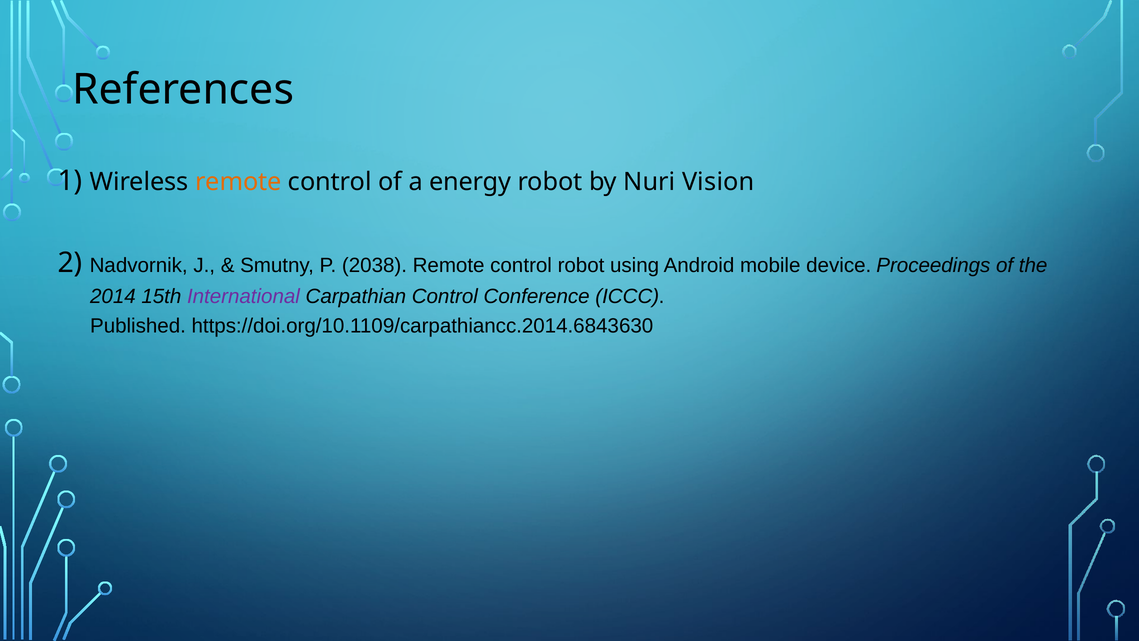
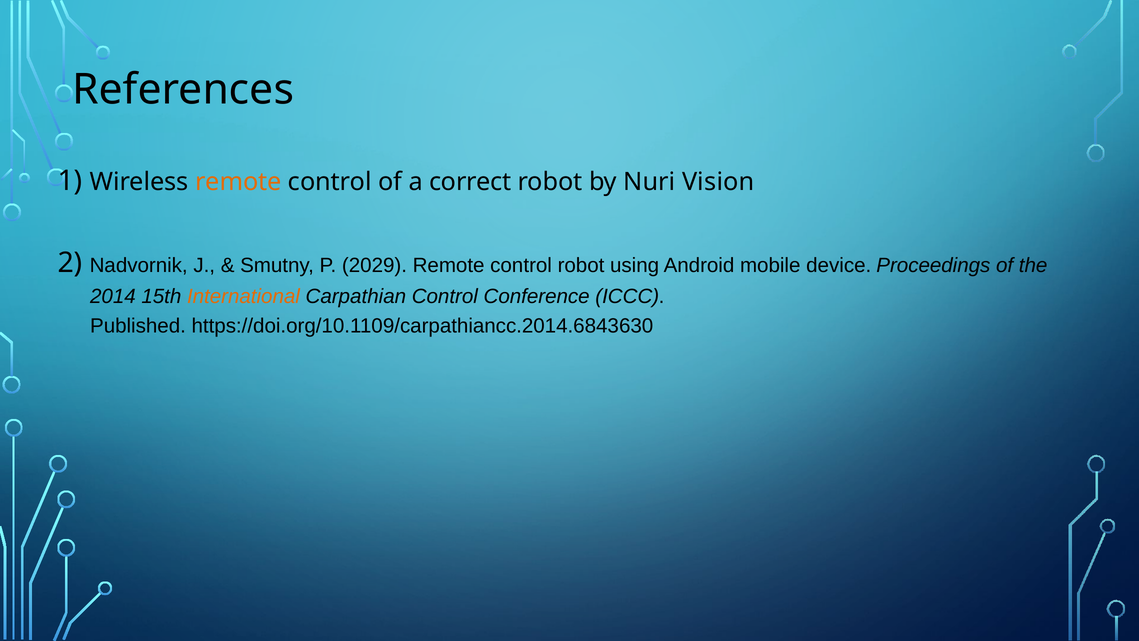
energy: energy -> correct (470, 182)
2038: 2038 -> 2029 (374, 265)
International colour: purple -> orange (243, 296)
